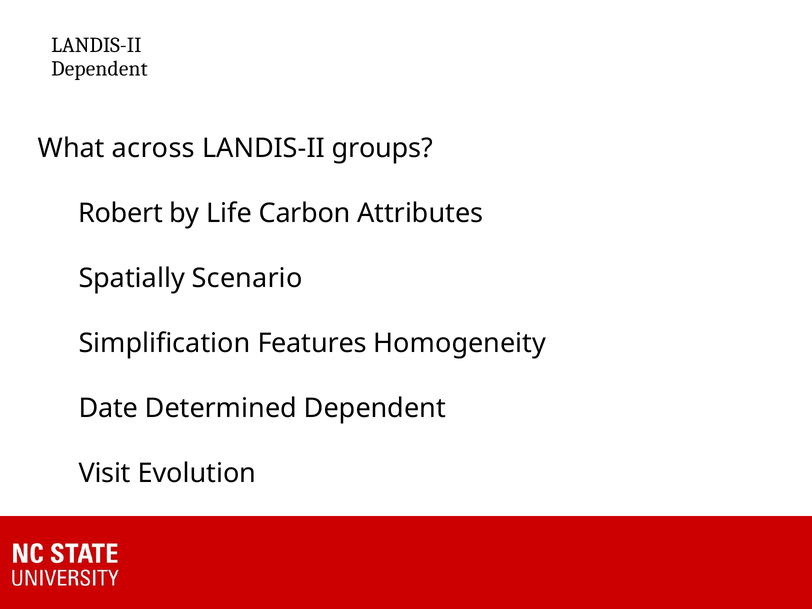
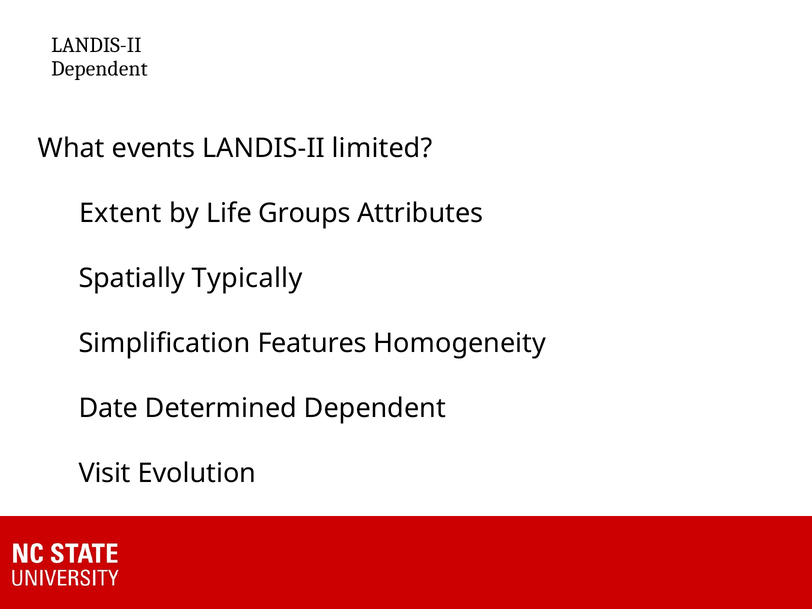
across: across -> events (153, 148)
groups: groups -> limited (382, 148)
Robert: Robert -> Extent (120, 213)
Carbon: Carbon -> Groups (305, 213)
Scenario: Scenario -> Typically (247, 278)
